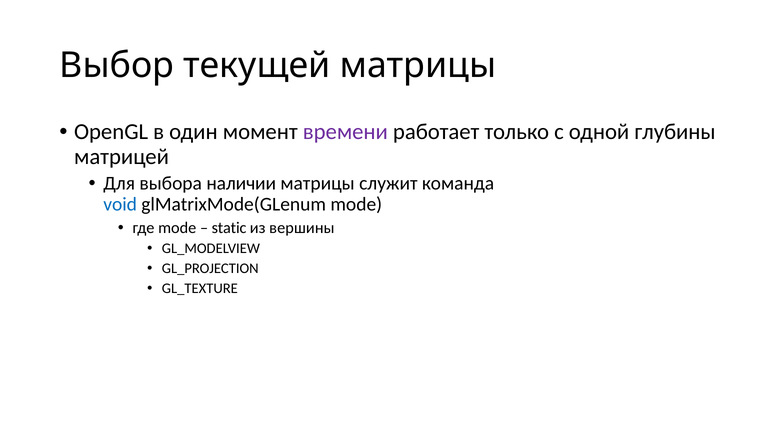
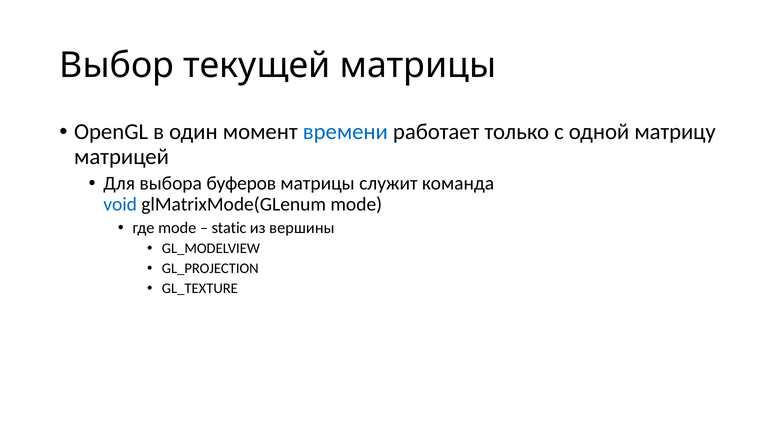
времени colour: purple -> blue (345, 132)
глубины: глубины -> матрицу (675, 132)
наличии: наличии -> буферов (241, 183)
